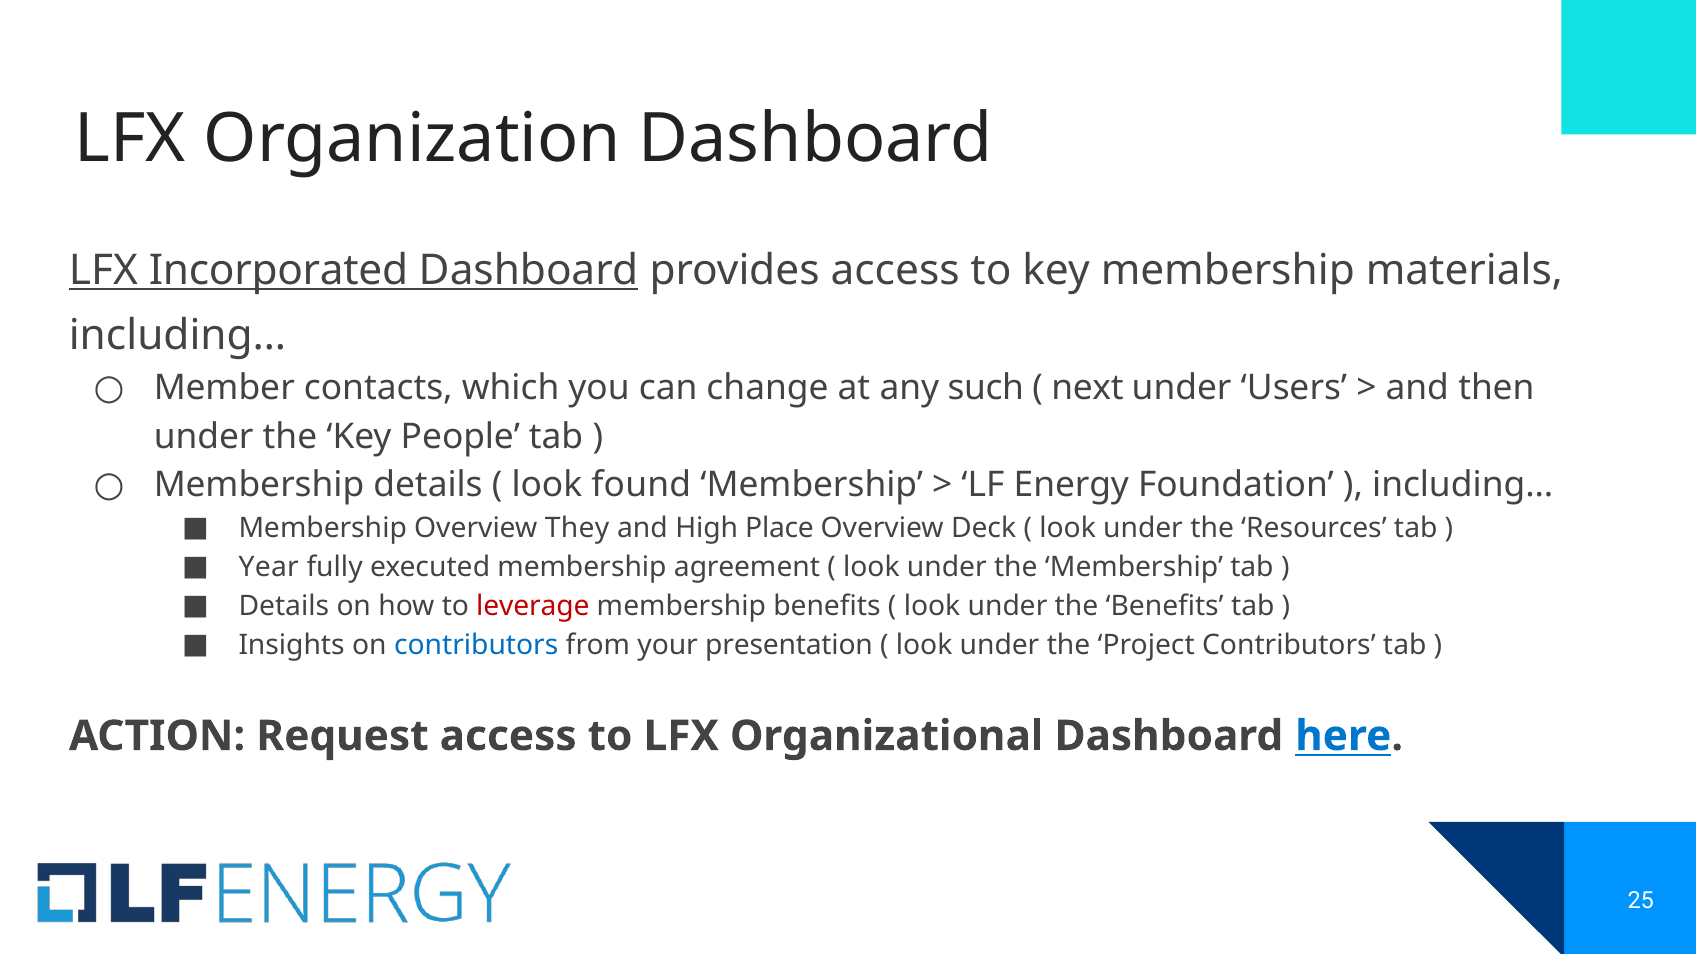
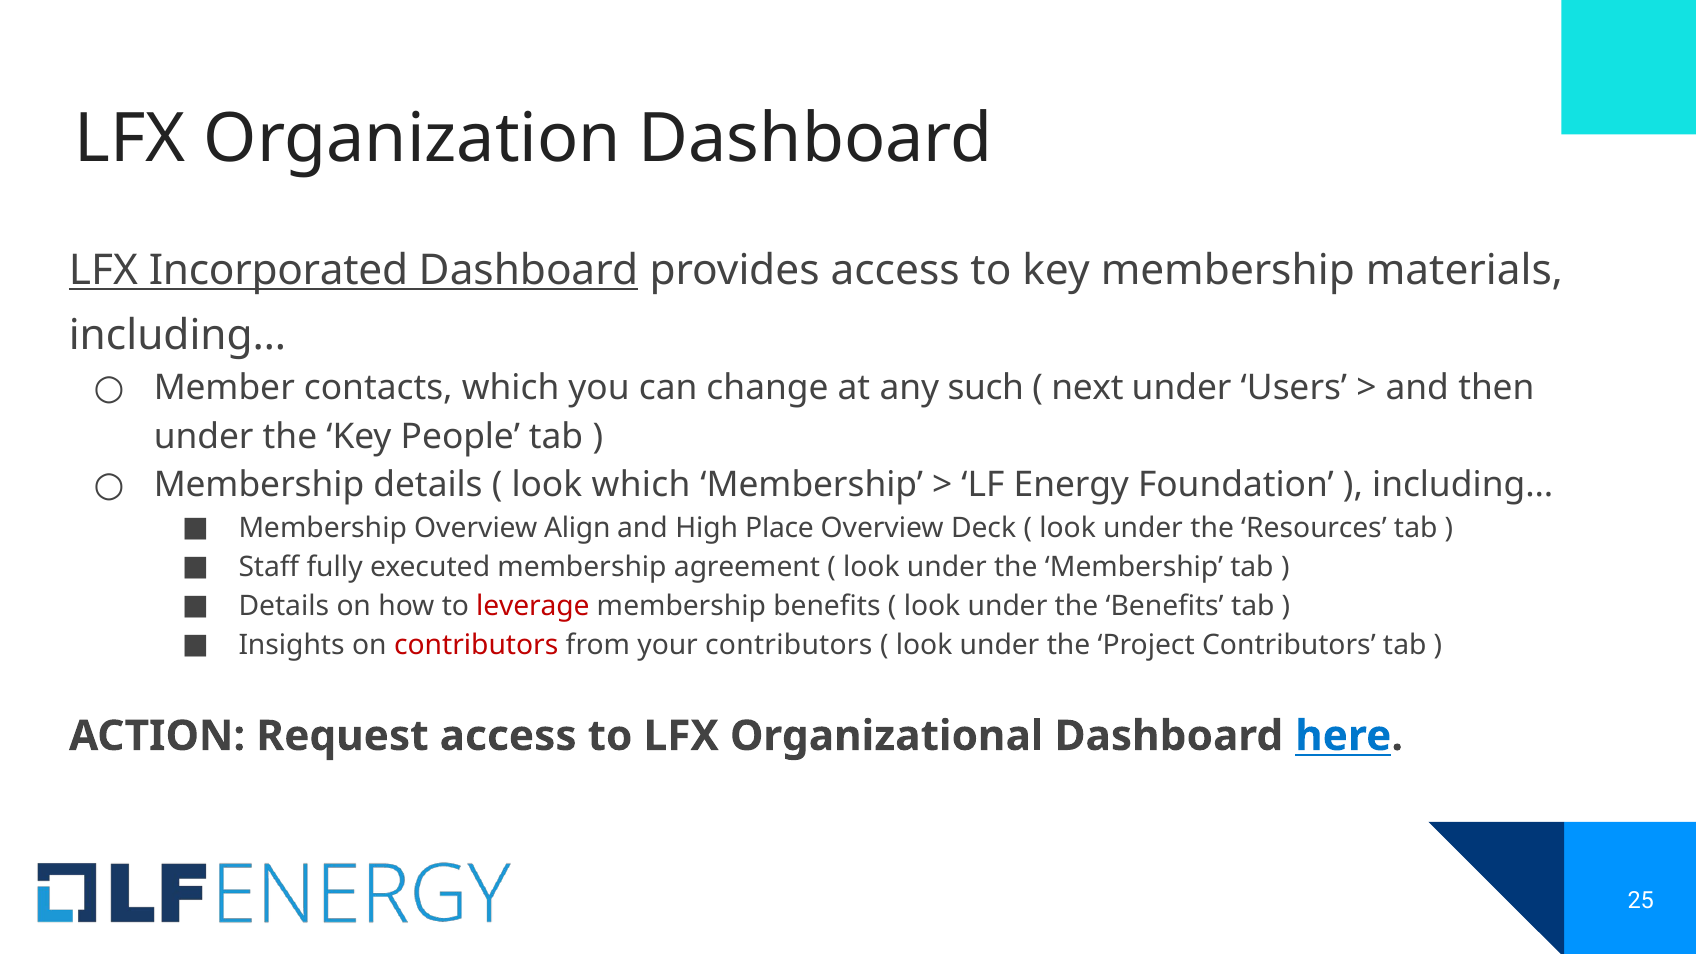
look found: found -> which (641, 485)
They: They -> Align (577, 528)
Year: Year -> Staff (269, 567)
contributors colour: blue -> red (476, 645)
your presentation: presentation -> contributors (789, 645)
